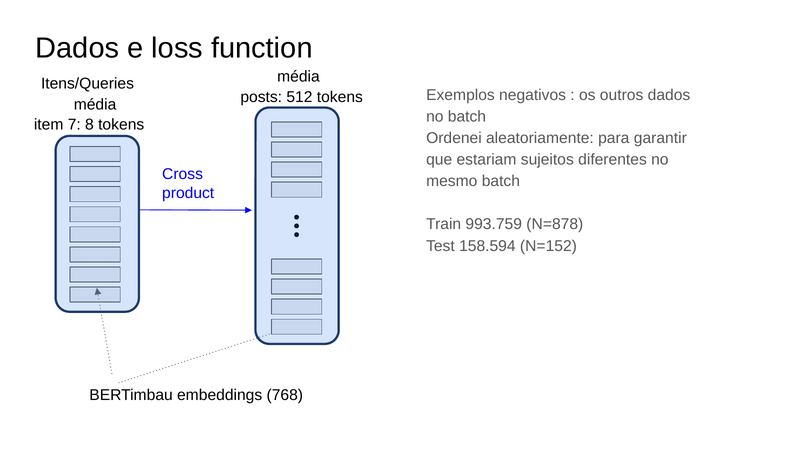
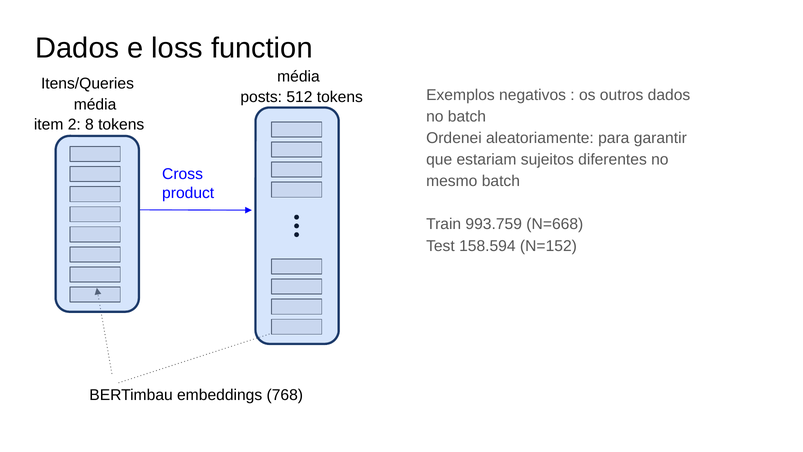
7: 7 -> 2 (74, 125)
N=878: N=878 -> N=668 (555, 224)
